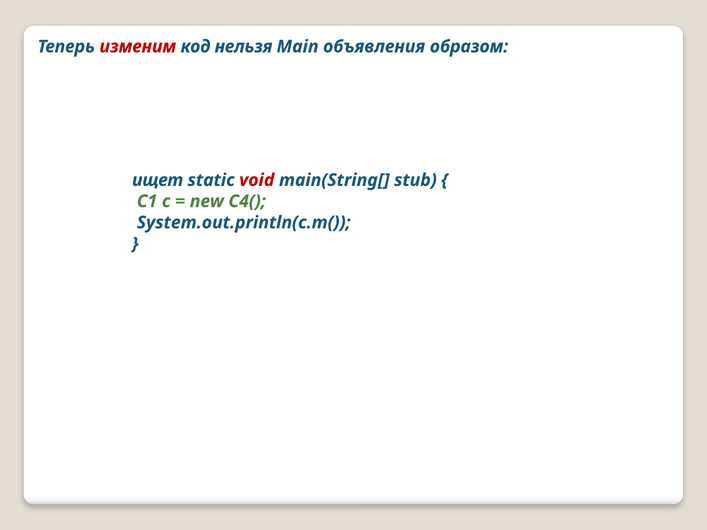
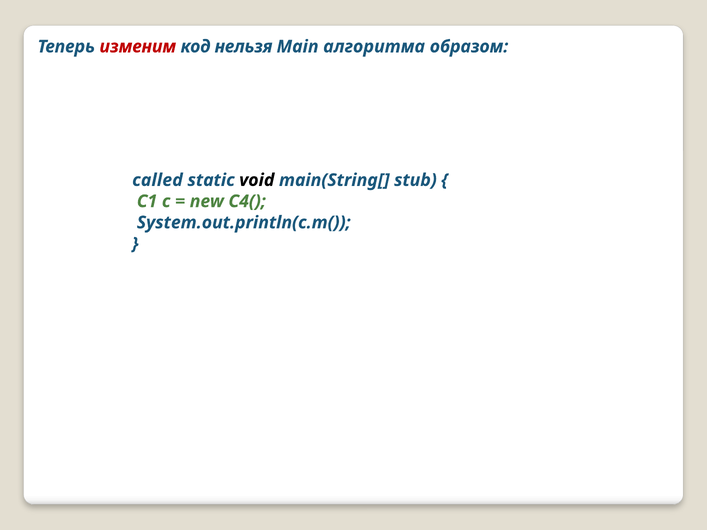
объявления: объявления -> алгоритма (374, 47)
ищет: ищет -> called (157, 180)
void colour: red -> black (257, 180)
